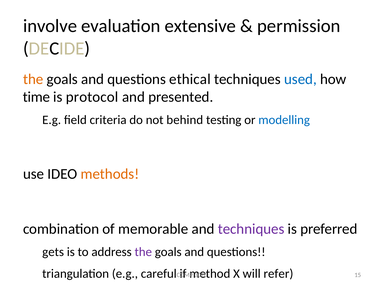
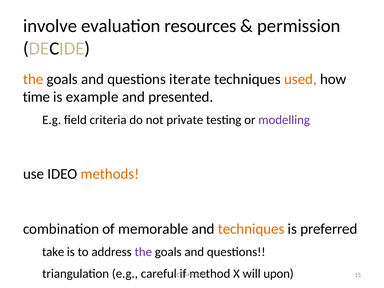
extensive: extensive -> resources (200, 26)
ethical: ethical -> iterate (190, 79)
used colour: blue -> orange (300, 79)
protocol: protocol -> example (92, 97)
behind: behind -> private (185, 120)
modelling colour: blue -> purple (284, 120)
techniques colour: purple -> orange (251, 229)
gets: gets -> take (53, 252)
refer: refer -> upon (279, 274)
